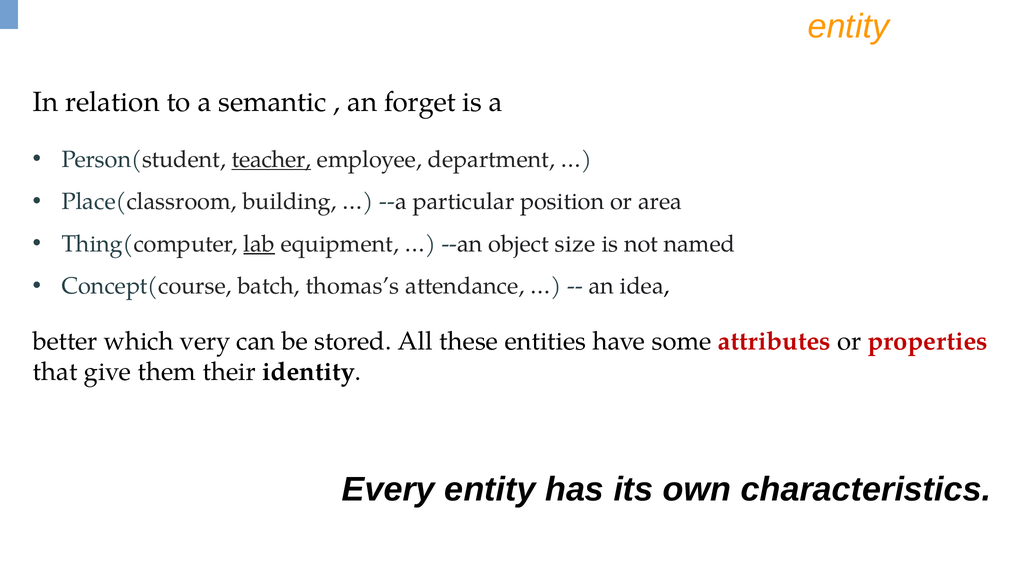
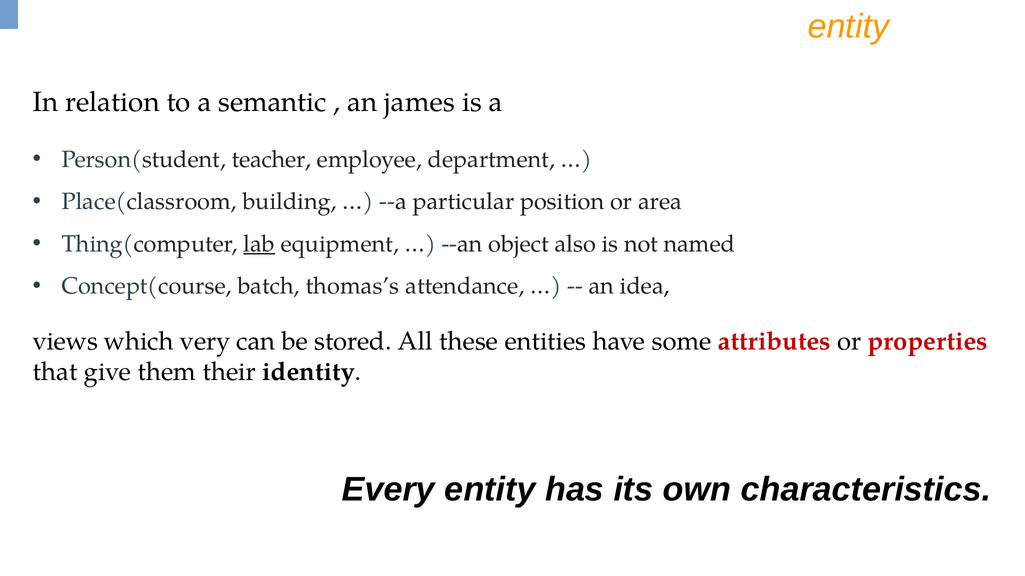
forget: forget -> james (420, 102)
teacher underline: present -> none (272, 160)
size: size -> also (575, 244)
better: better -> views (65, 342)
